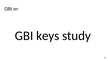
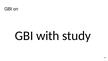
keys: keys -> with (48, 36)
